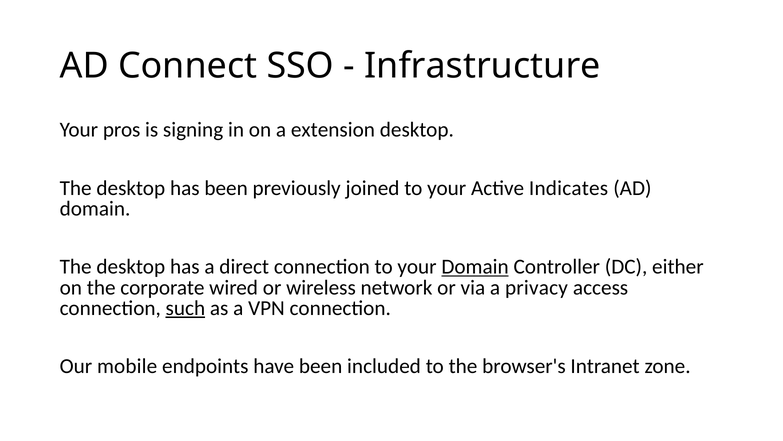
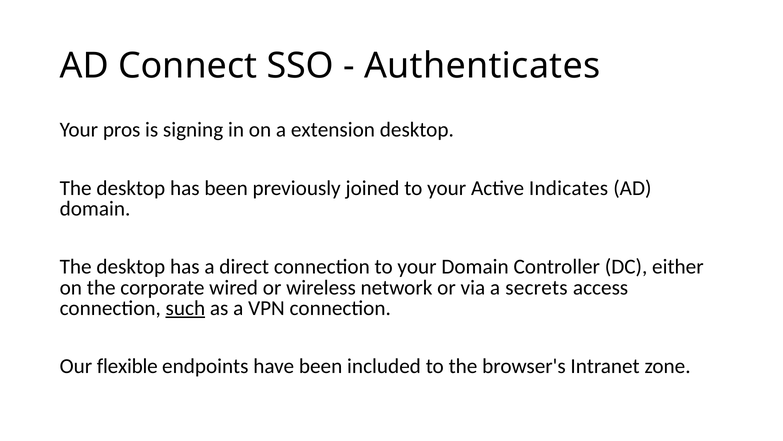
Infrastructure: Infrastructure -> Authenticates (482, 66)
Domain underline: present -> none (475, 267)
privacy: privacy -> secrets (536, 287)
mobile: mobile -> flexible (127, 366)
